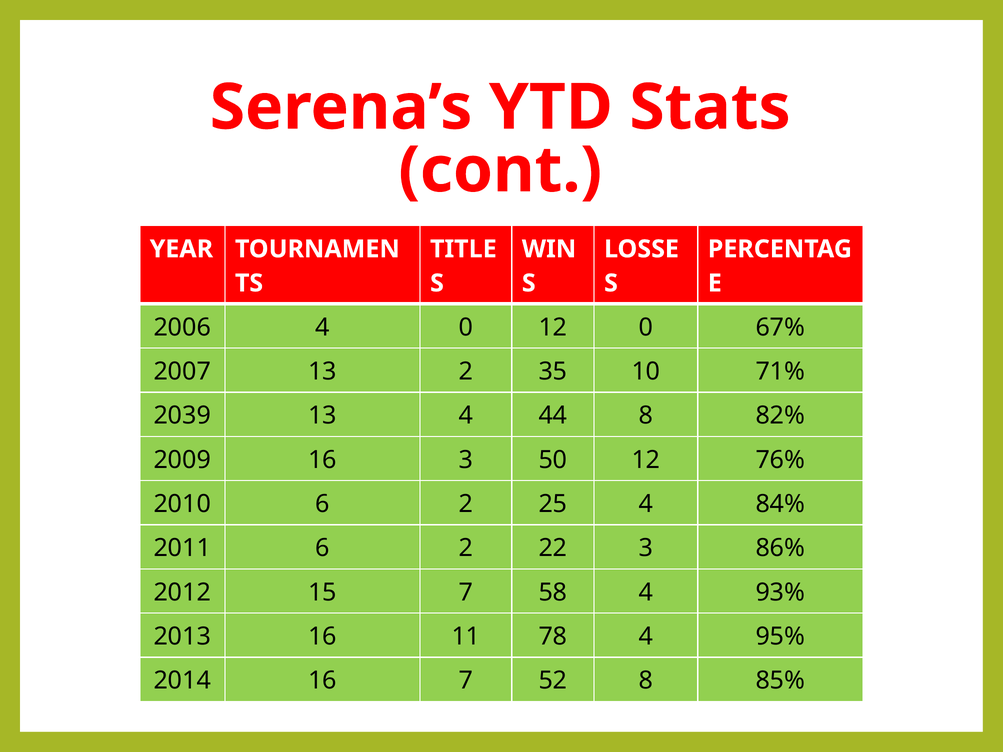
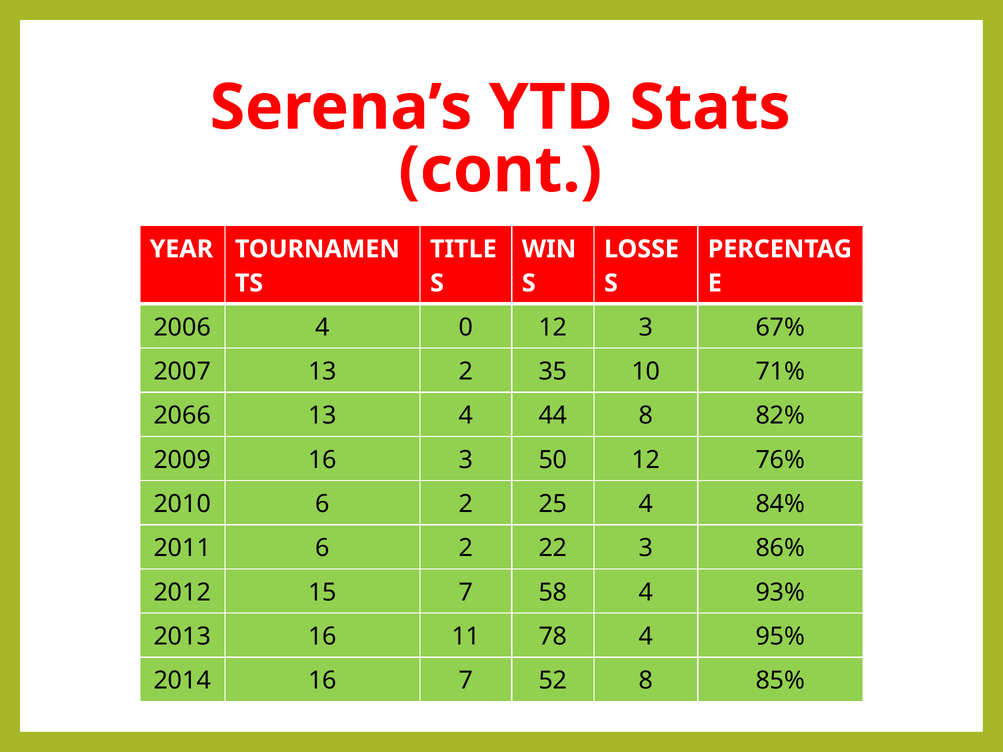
12 0: 0 -> 3 (646, 327)
2039: 2039 -> 2066 (182, 416)
